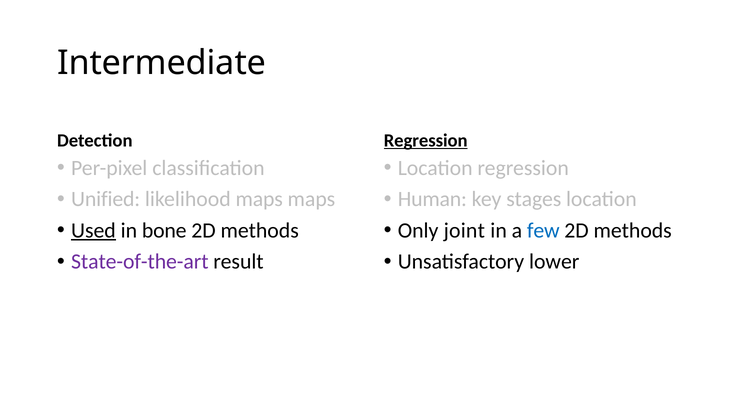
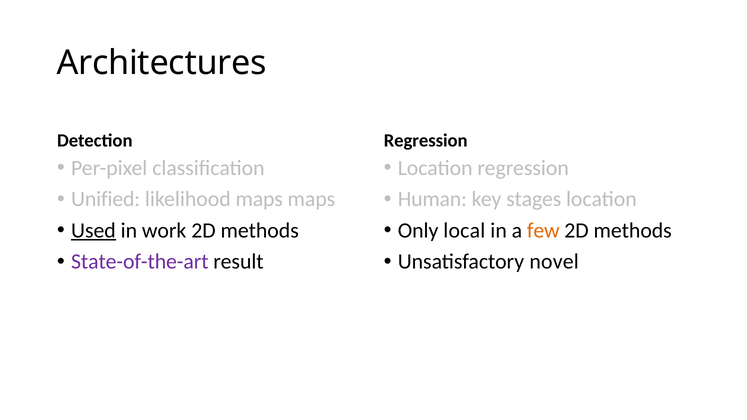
Intermediate: Intermediate -> Architectures (162, 63)
Regression underline: present -> none (426, 140)
bone: bone -> work (164, 231)
joint: joint -> local (464, 231)
few colour: blue -> orange (543, 231)
lower: lower -> novel (554, 262)
